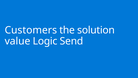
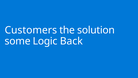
value: value -> some (18, 41)
Send: Send -> Back (71, 41)
